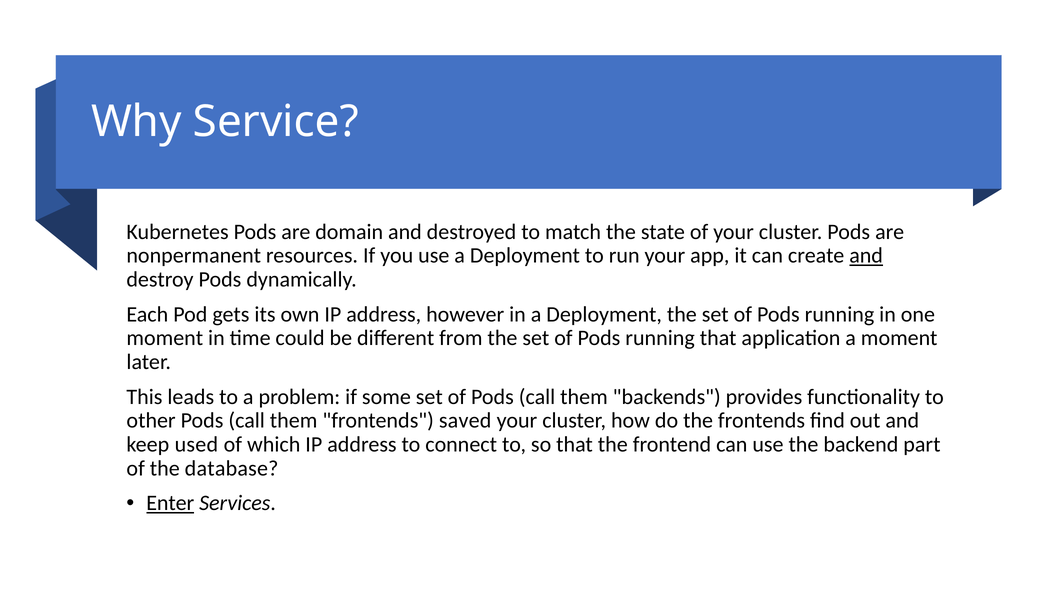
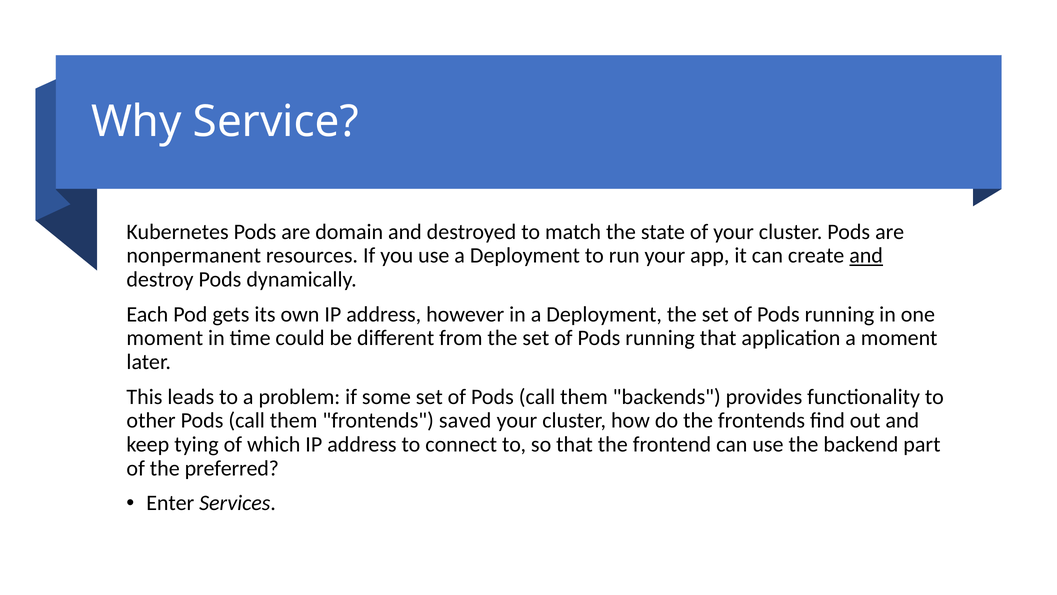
used: used -> tying (196, 444)
database: database -> preferred (232, 468)
Enter underline: present -> none (170, 503)
